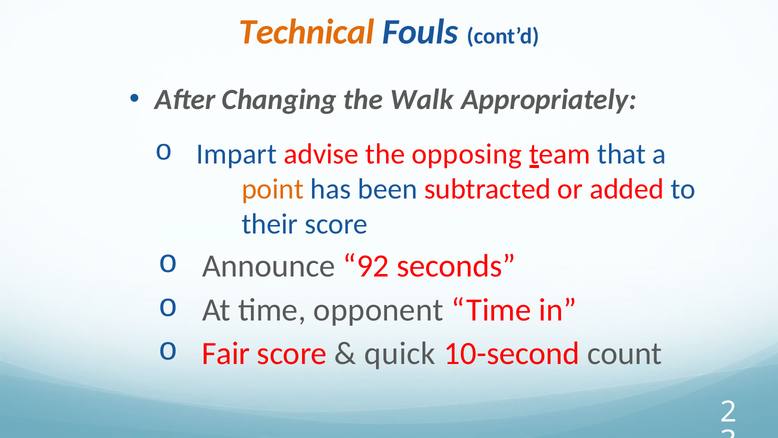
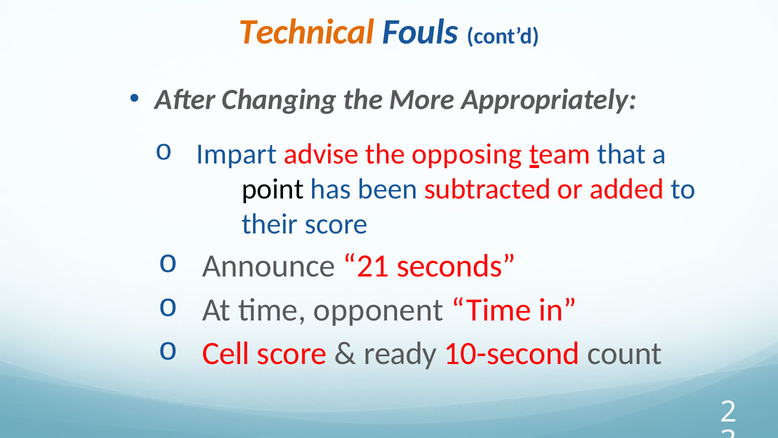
Walk: Walk -> More (422, 99)
point colour: orange -> black (273, 189)
92: 92 -> 21 (366, 266)
Fair: Fair -> Cell (226, 353)
quick: quick -> ready (400, 353)
